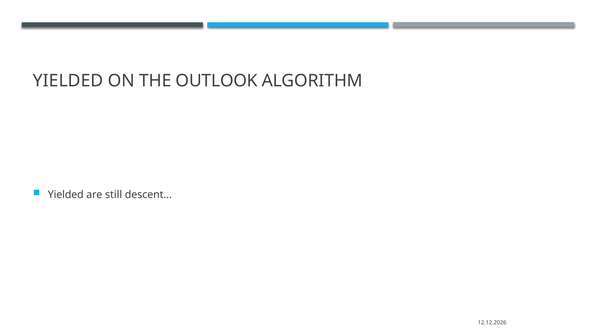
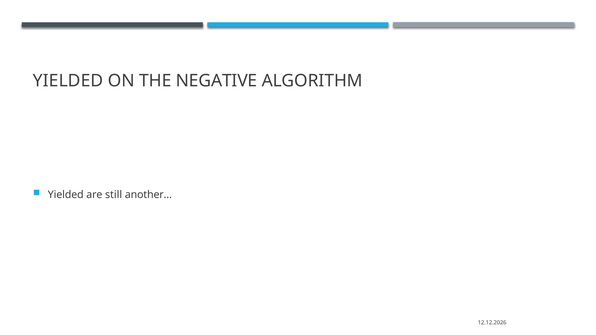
OUTLOOK: OUTLOOK -> NEGATIVE (217, 81)
descent: descent -> another (148, 195)
